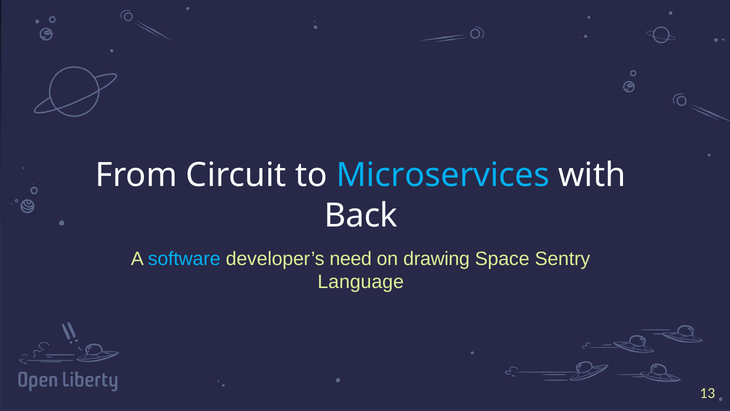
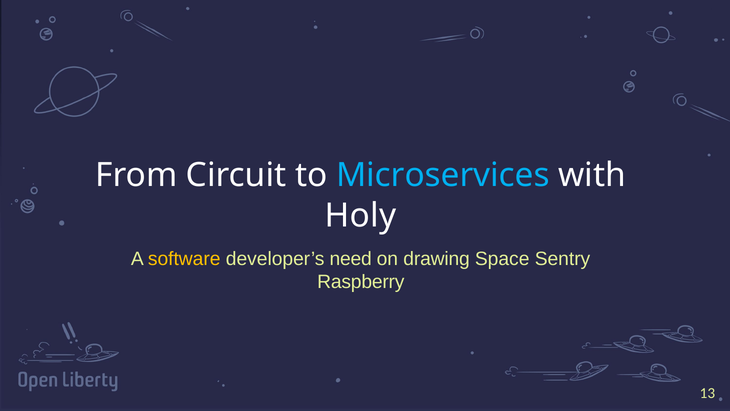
Back: Back -> Holy (361, 215)
software colour: light blue -> yellow (184, 259)
Language: Language -> Raspberry (361, 282)
